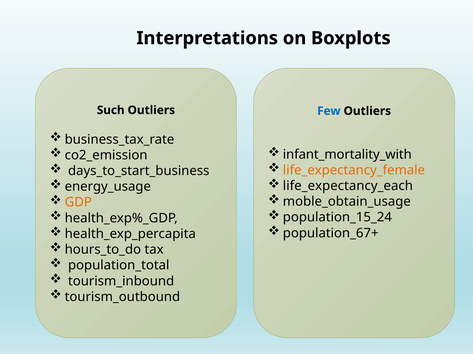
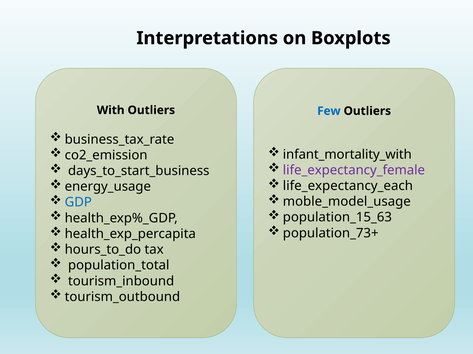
Such: Such -> With (111, 110)
life_expectancy_female colour: orange -> purple (354, 170)
moble_obtain_usage: moble_obtain_usage -> moble_model_usage (347, 202)
GDP colour: orange -> blue (78, 203)
population_15_24: population_15_24 -> population_15_63 (337, 218)
population_67+: population_67+ -> population_73+ (331, 234)
